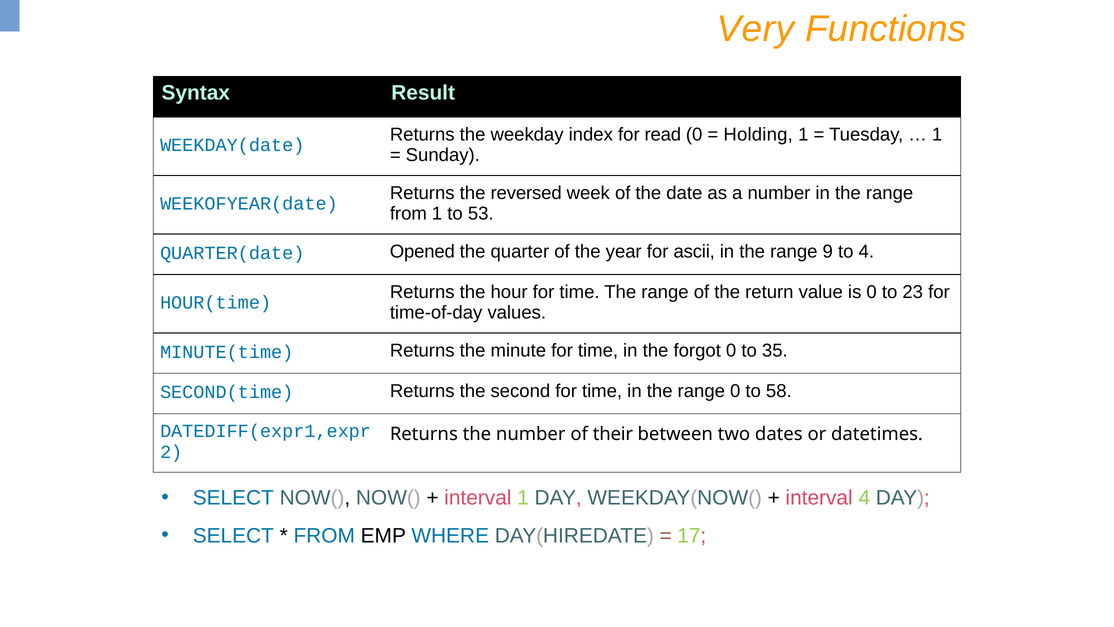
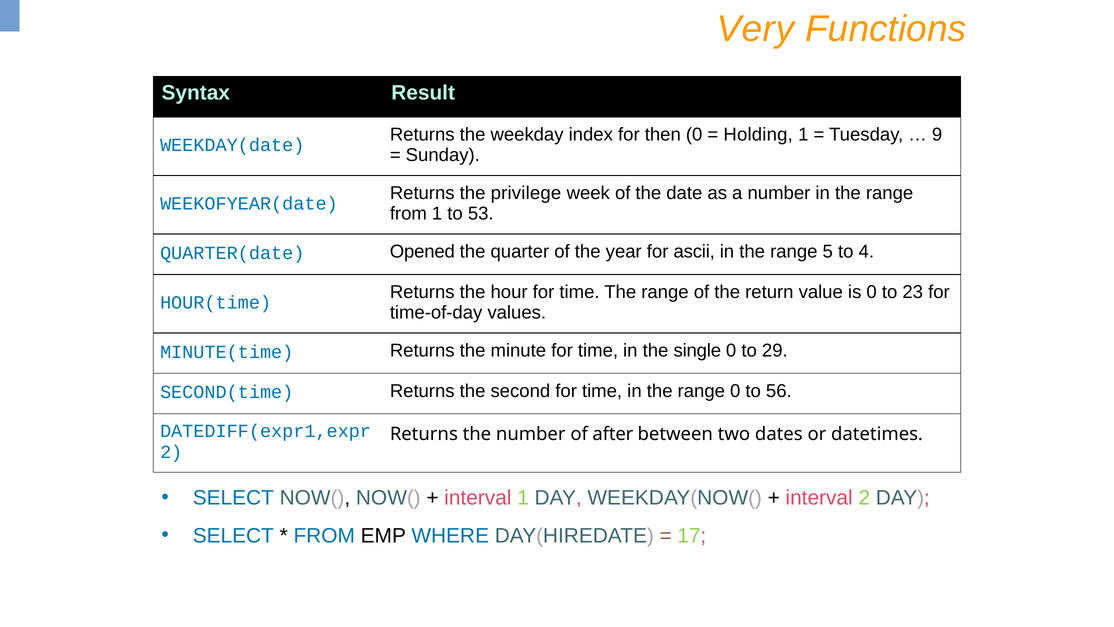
read: read -> then (663, 134)
1: 1 -> 9 (937, 134)
reversed: reversed -> privilege (526, 193)
9: 9 -> 5 (828, 251)
forgot: forgot -> single (697, 350)
35: 35 -> 29 (775, 350)
58: 58 -> 56 (779, 391)
their: their -> after (613, 434)
interval 4: 4 -> 2 (864, 498)
